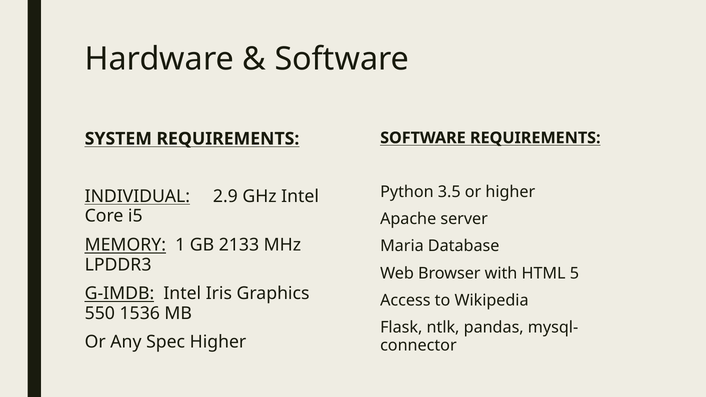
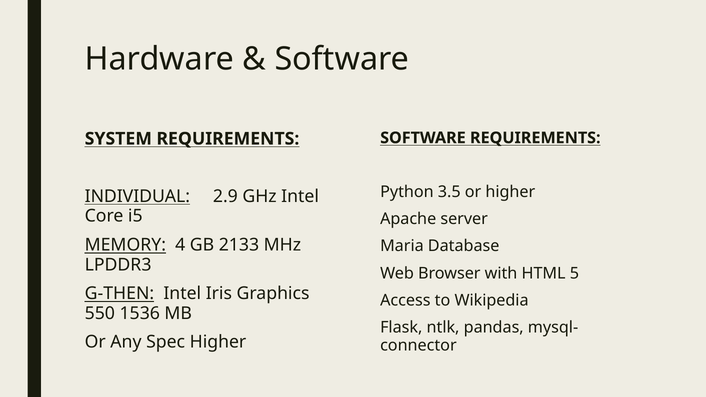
1: 1 -> 4 (180, 245)
G-IMDB: G-IMDB -> G-THEN (119, 294)
